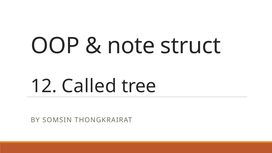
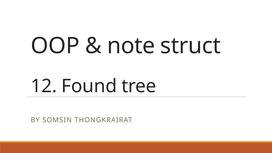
Called: Called -> Found (89, 86)
